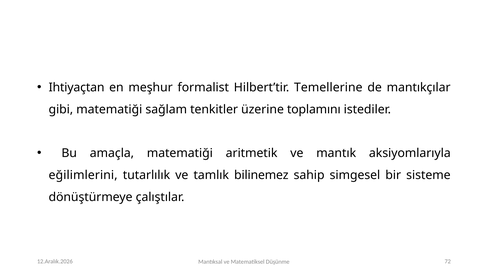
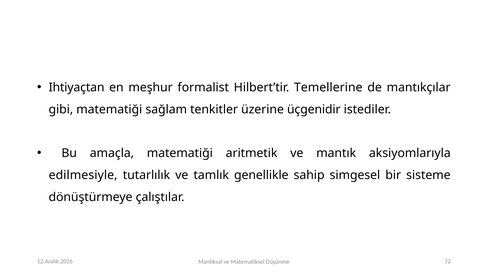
toplamını: toplamını -> üçgenidir (314, 110)
eğilimlerini: eğilimlerini -> edilmesiyle (83, 175)
bilinemez: bilinemez -> genellikle (261, 175)
